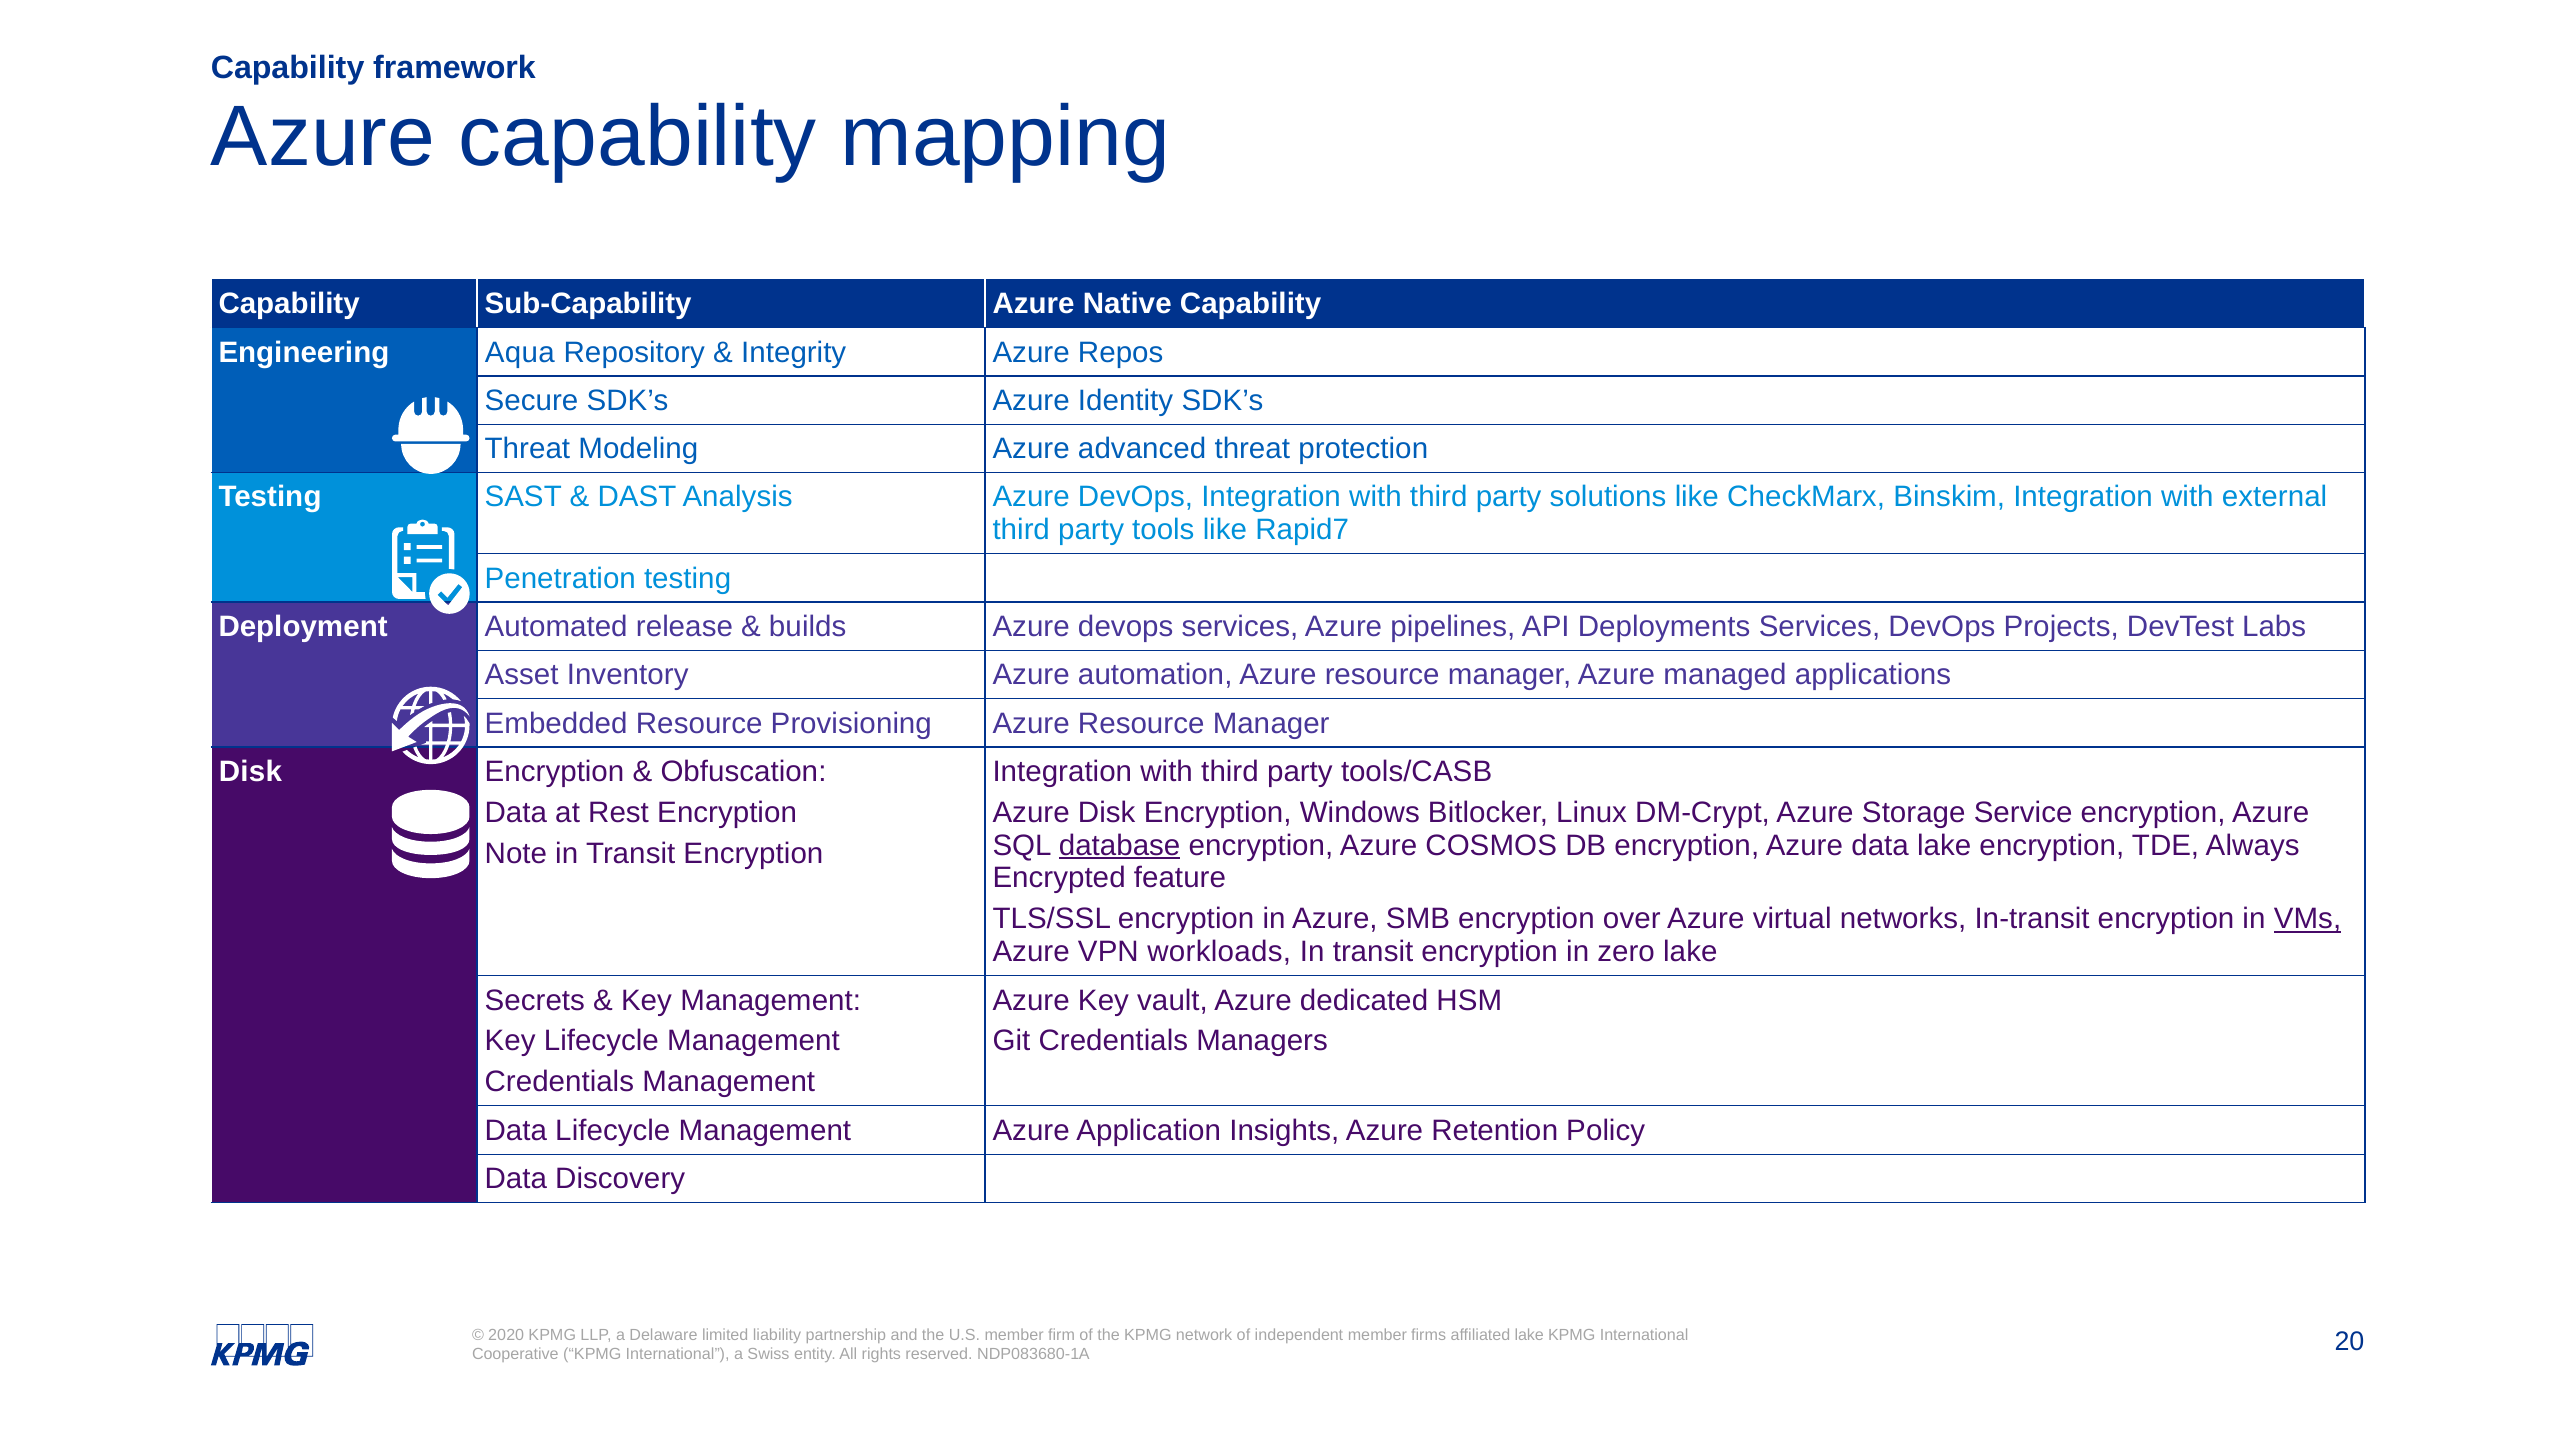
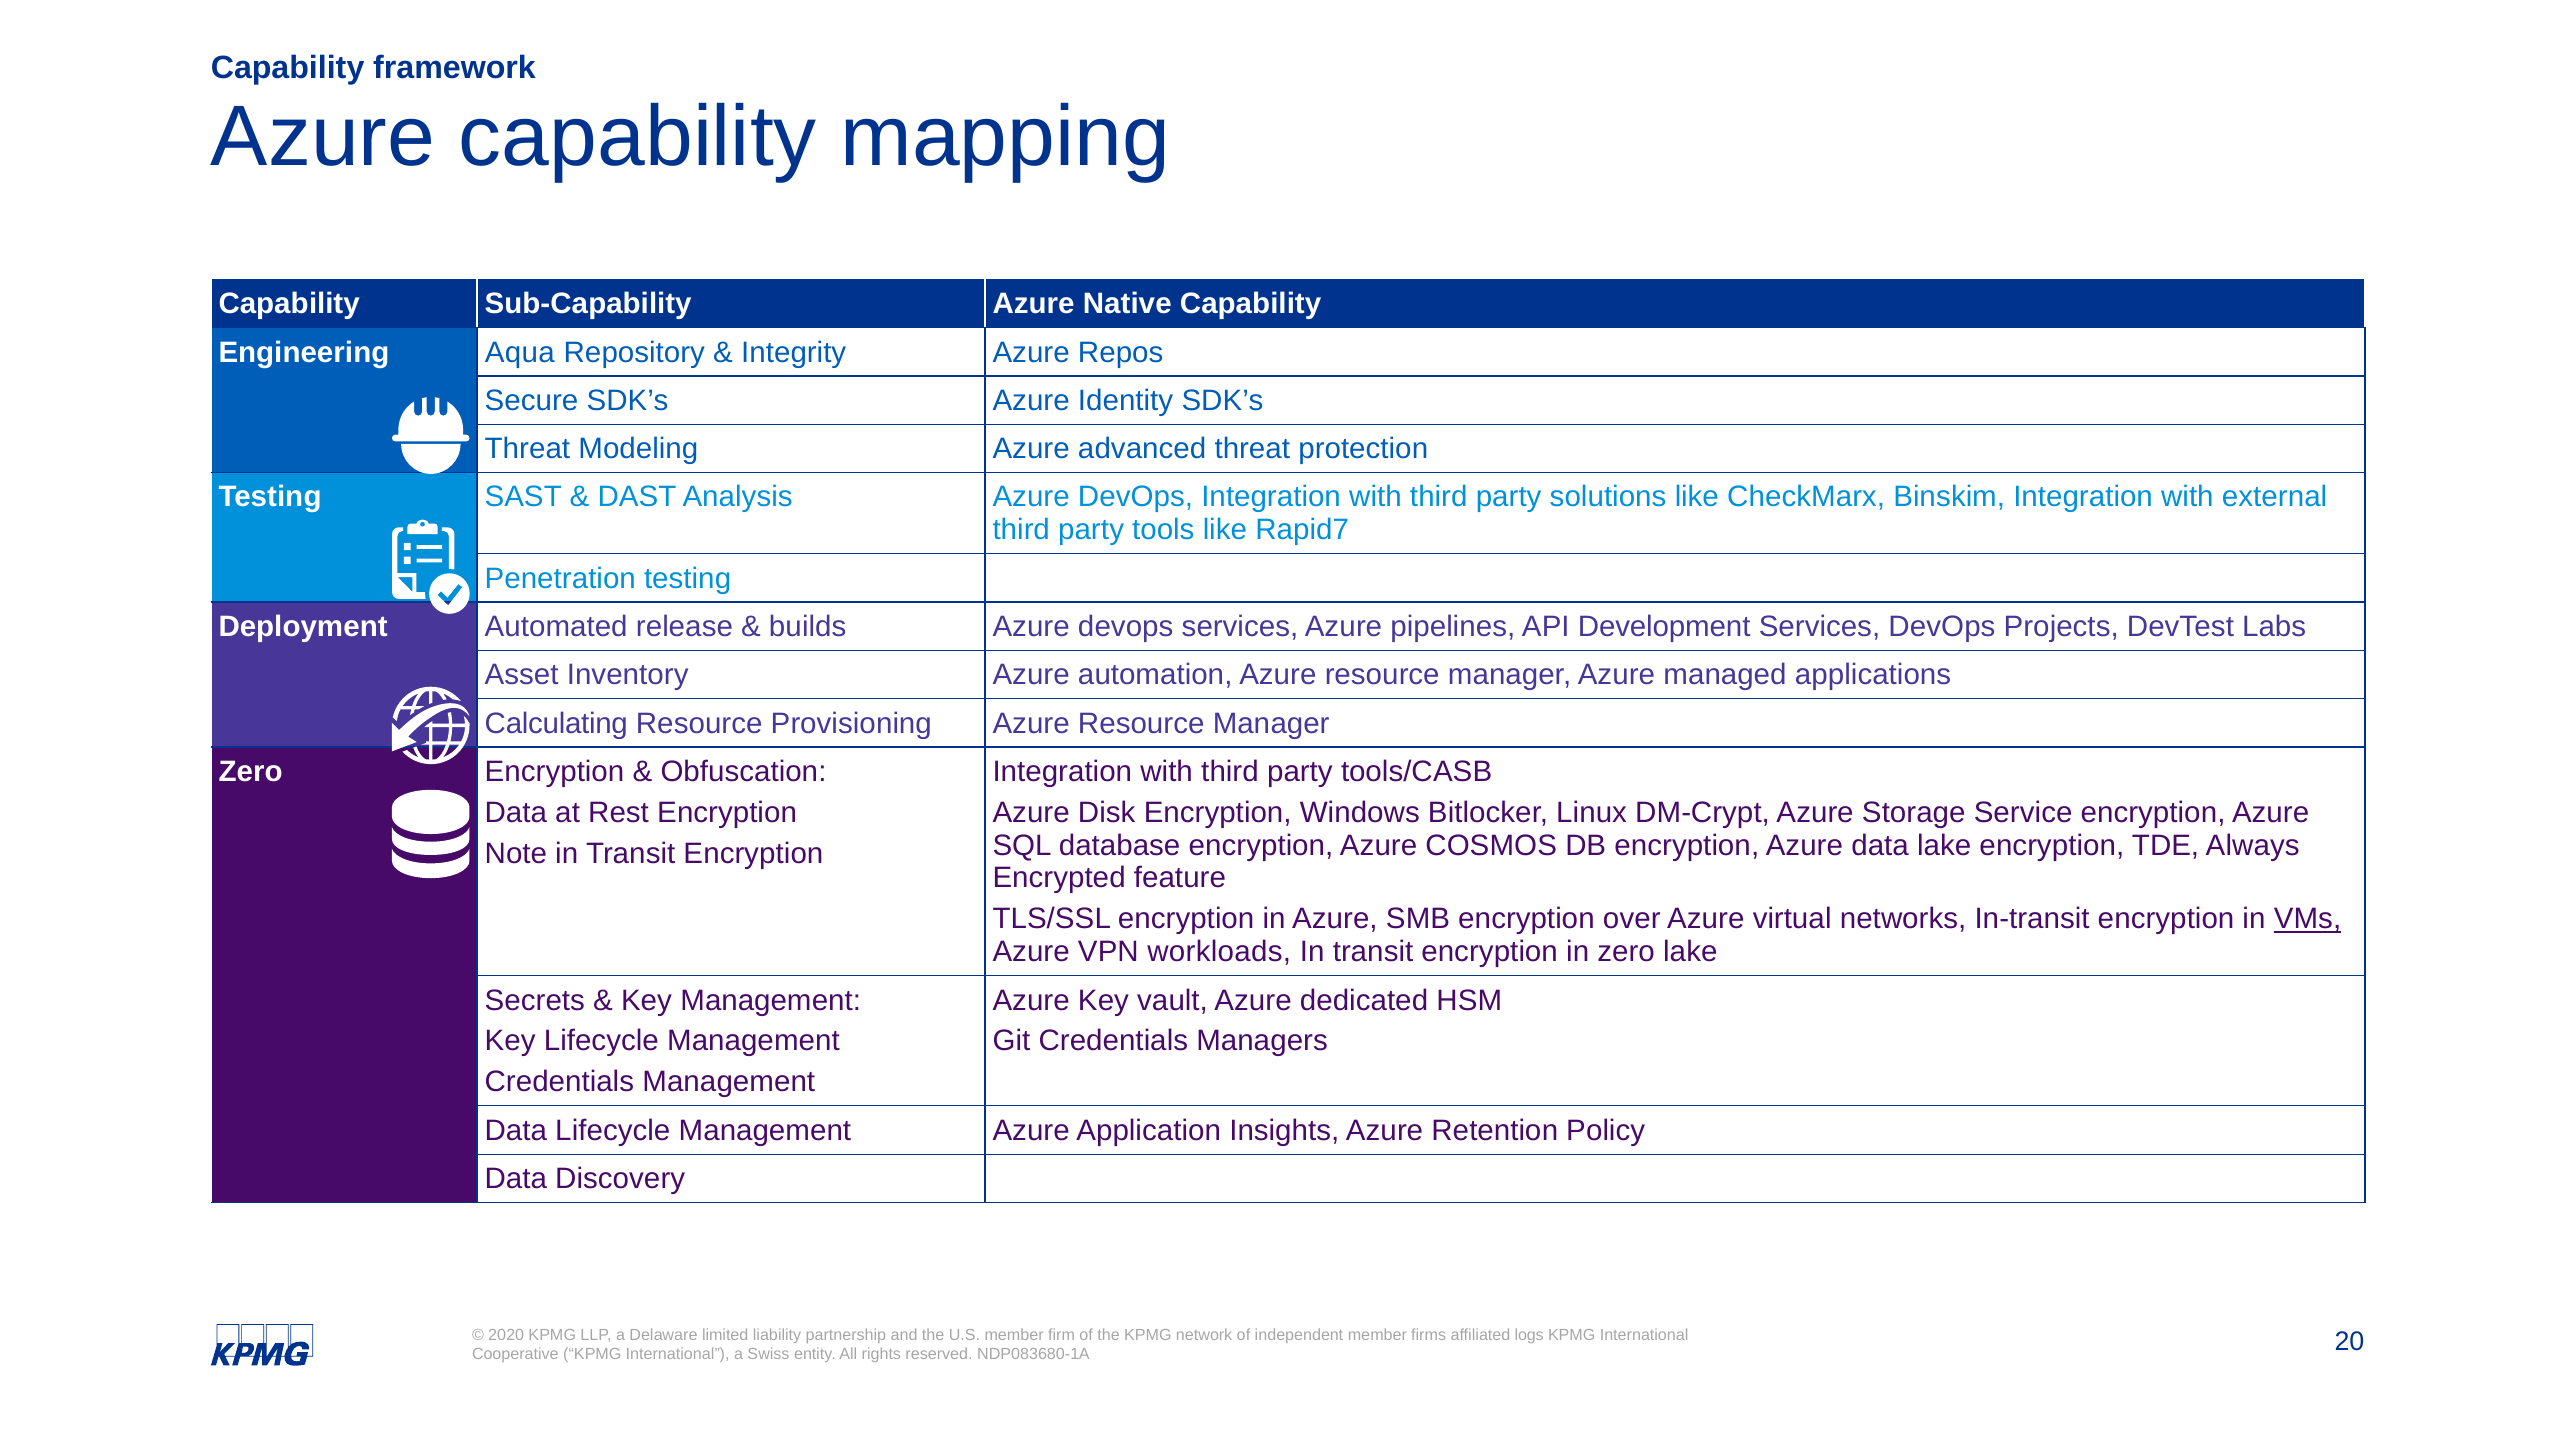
Deployments: Deployments -> Development (1664, 627)
Embedded: Embedded -> Calculating (556, 723)
Disk: Disk -> Zero (251, 772)
database underline: present -> none (1120, 845)
lake: lake -> logs (1529, 1335)
